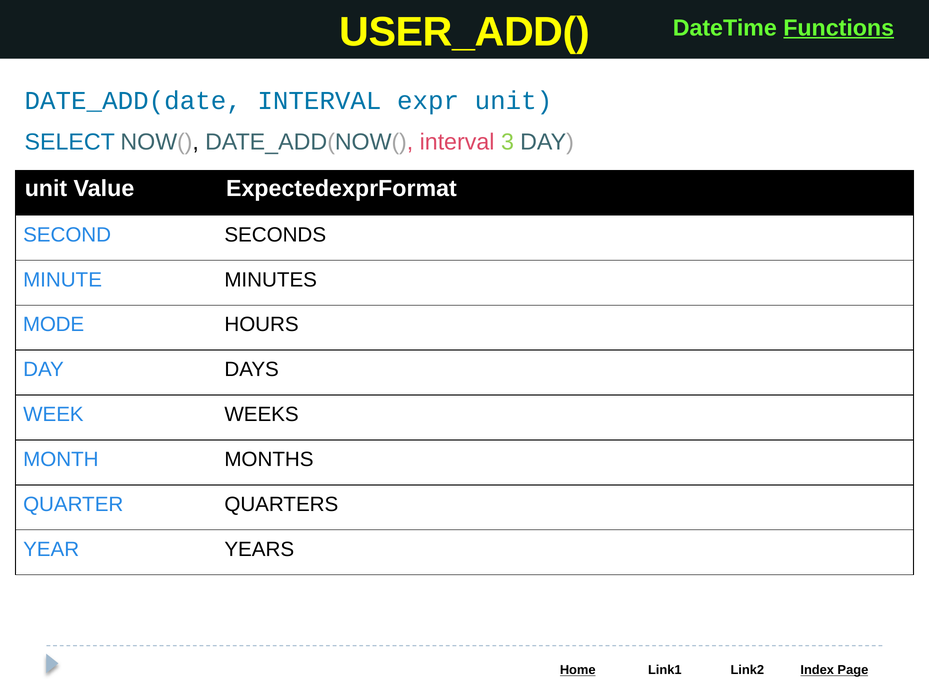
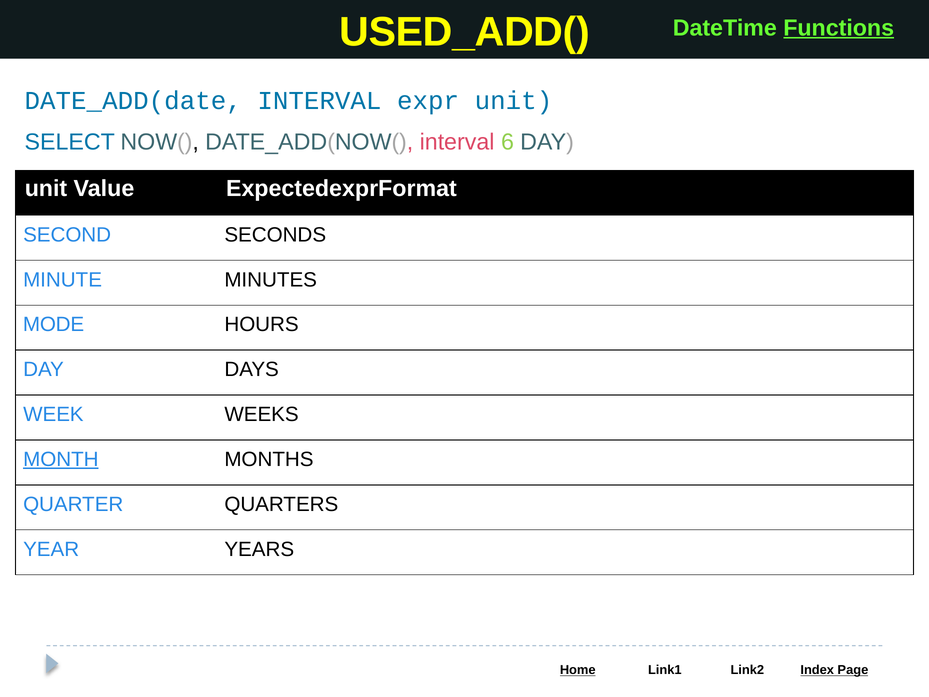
USER_ADD(: USER_ADD( -> USED_ADD( (465, 32)
3: 3 -> 6 (507, 142)
MONTH underline: none -> present (61, 459)
